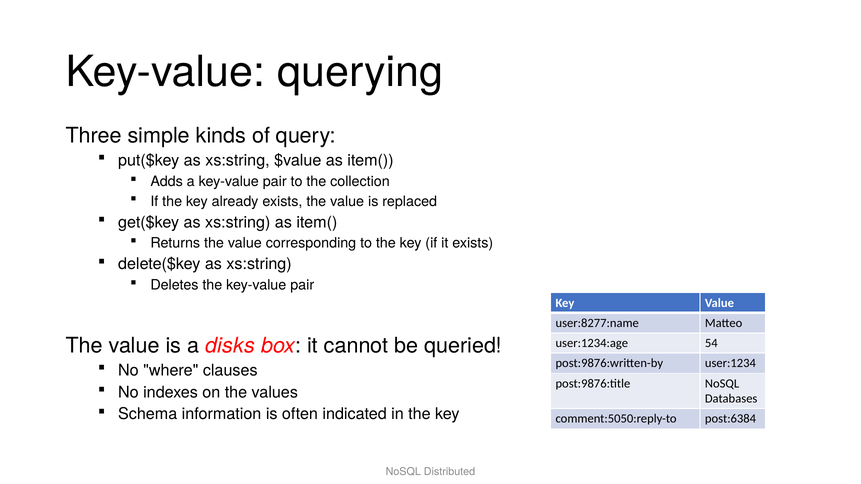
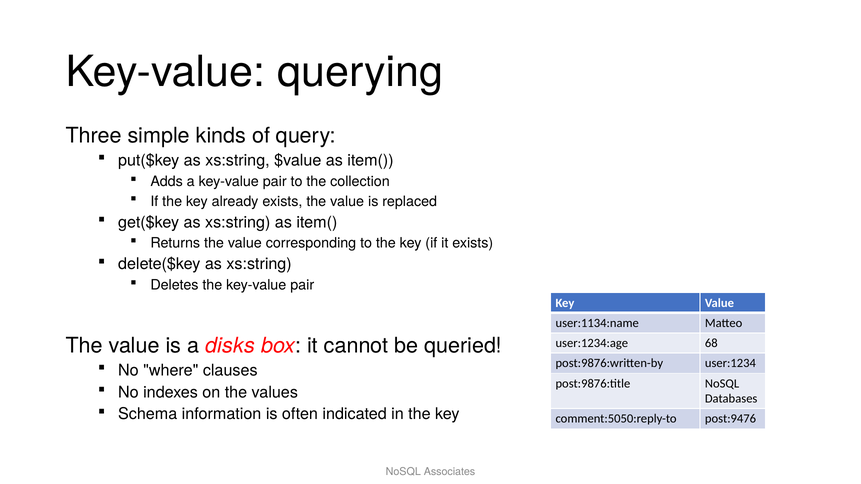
user:8277:name: user:8277:name -> user:1134:name (597, 323)
54: 54 -> 68 (711, 343)
post:6384: post:6384 -> post:9476 (730, 419)
Distributed: Distributed -> Associates (450, 472)
